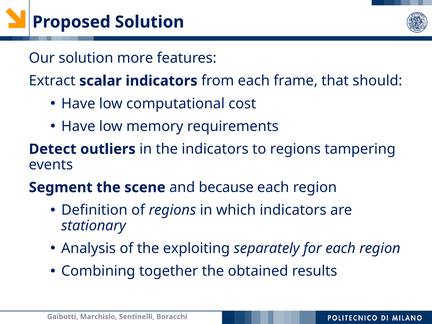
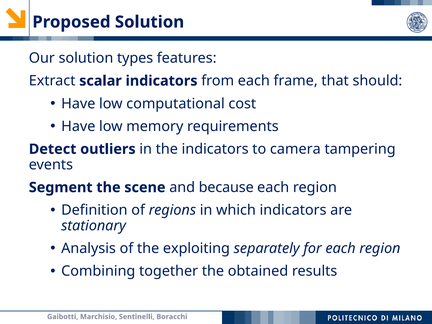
more: more -> types (135, 58)
to regions: regions -> camera (295, 149)
